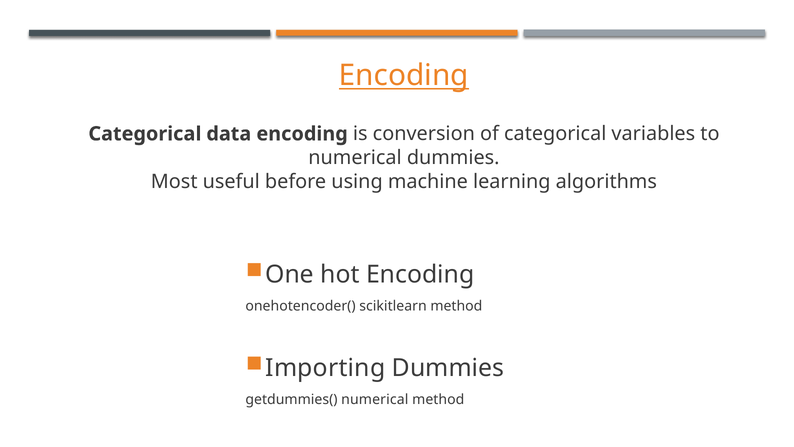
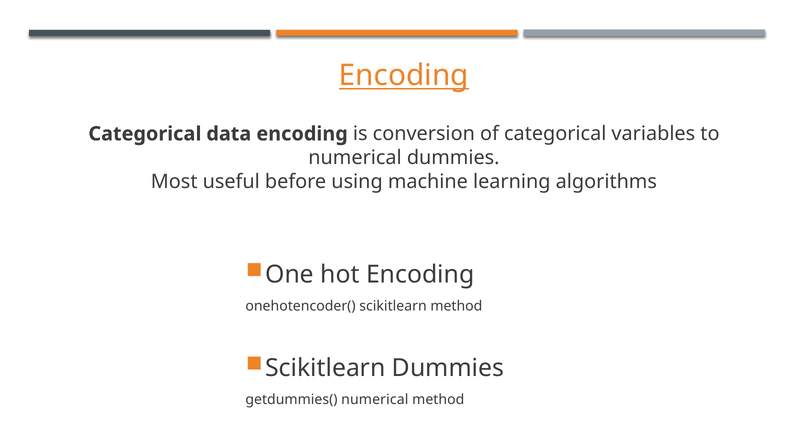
Importing: Importing -> Scikitlearn (325, 368)
